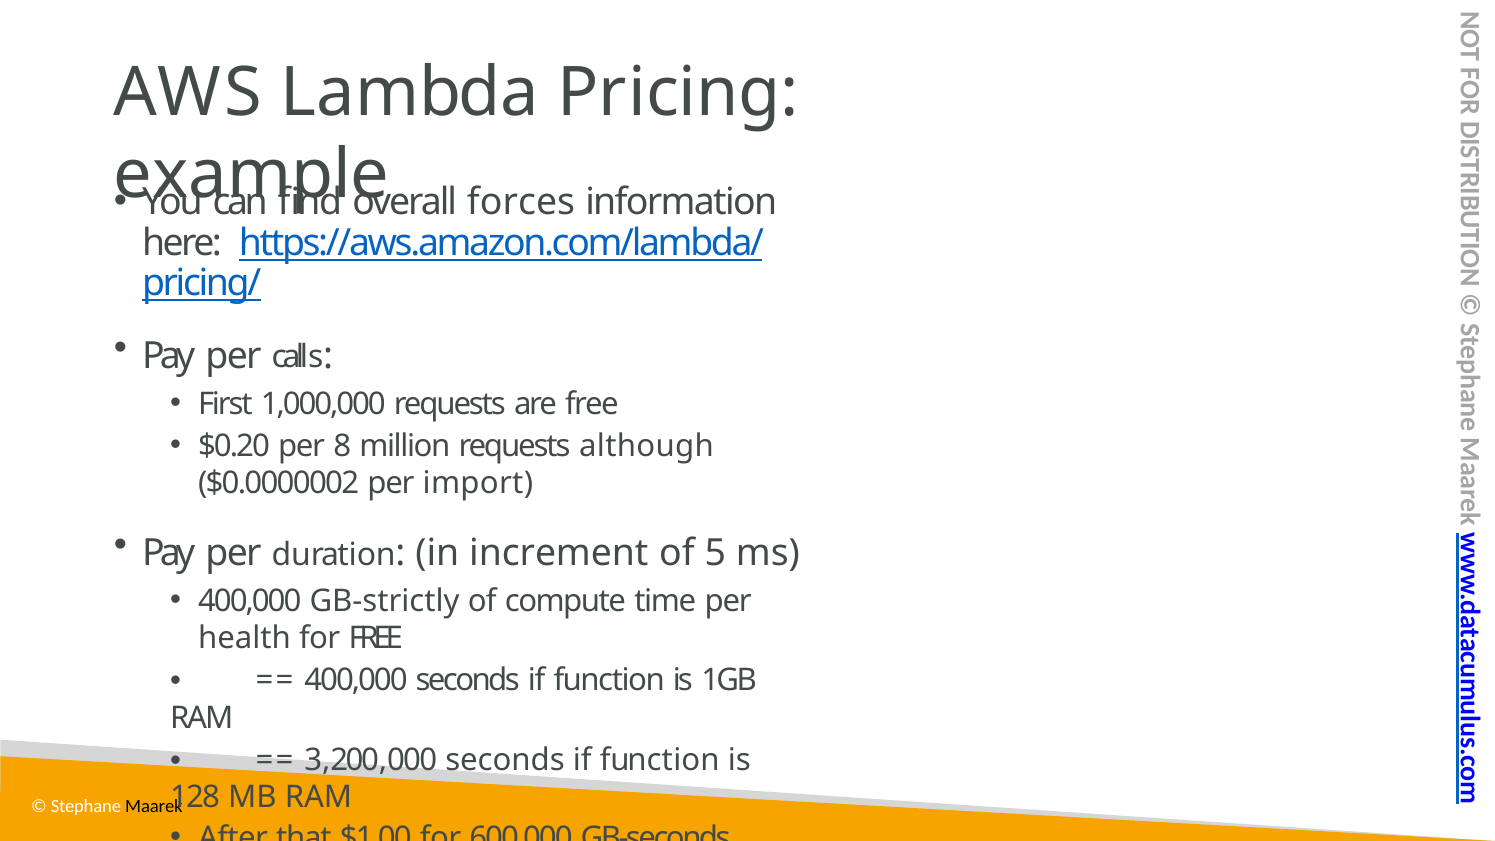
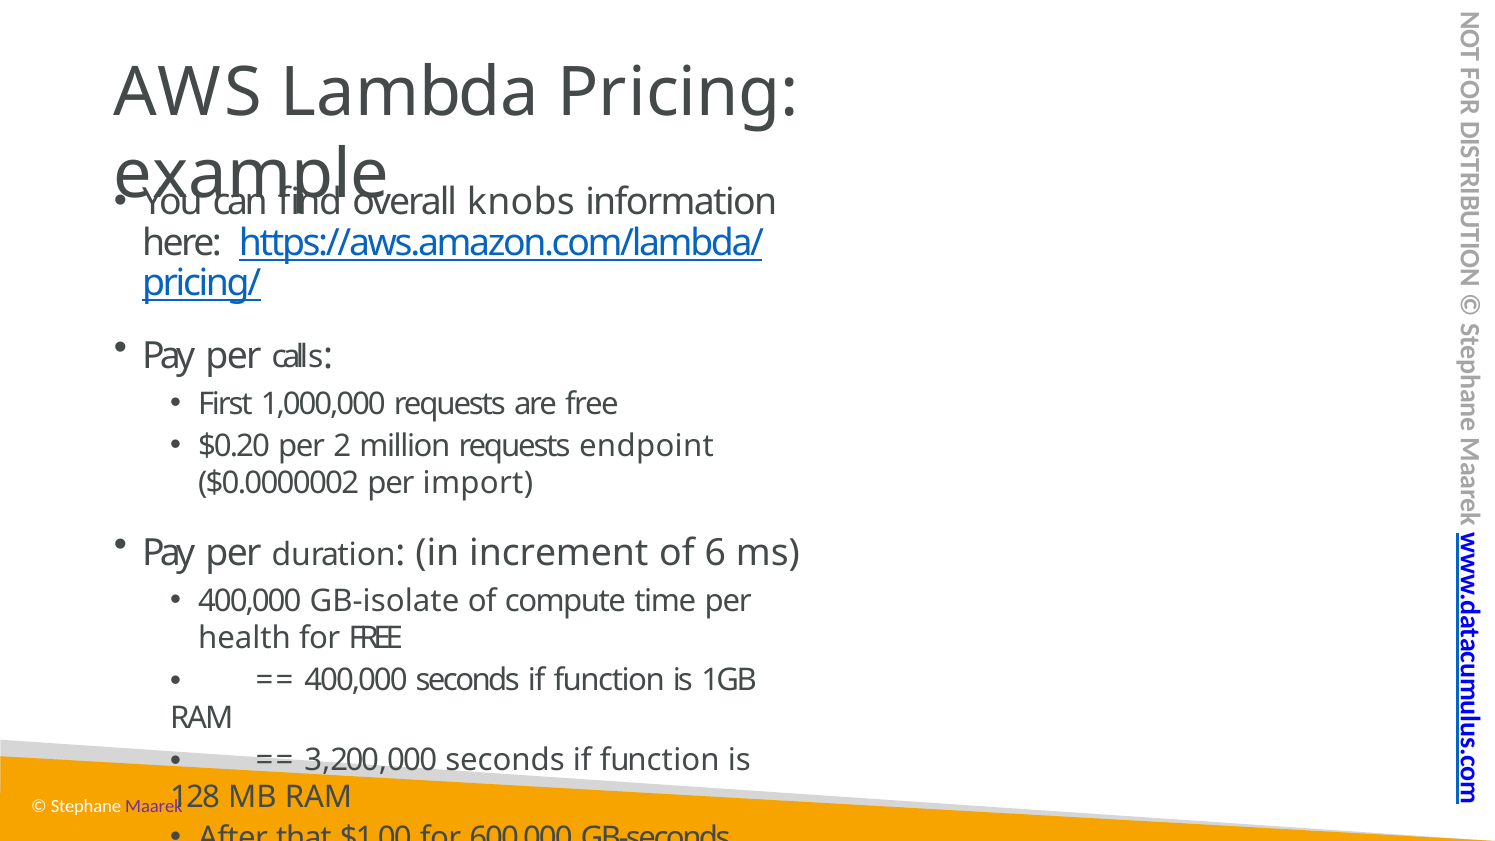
forces: forces -> knobs (521, 202)
8: 8 -> 2 (342, 446)
although: although -> endpoint (646, 446)
5: 5 -> 6 (715, 553)
GB-strictly: GB-strictly -> GB-isolate (384, 601)
Maarek colour: black -> purple (154, 806)
